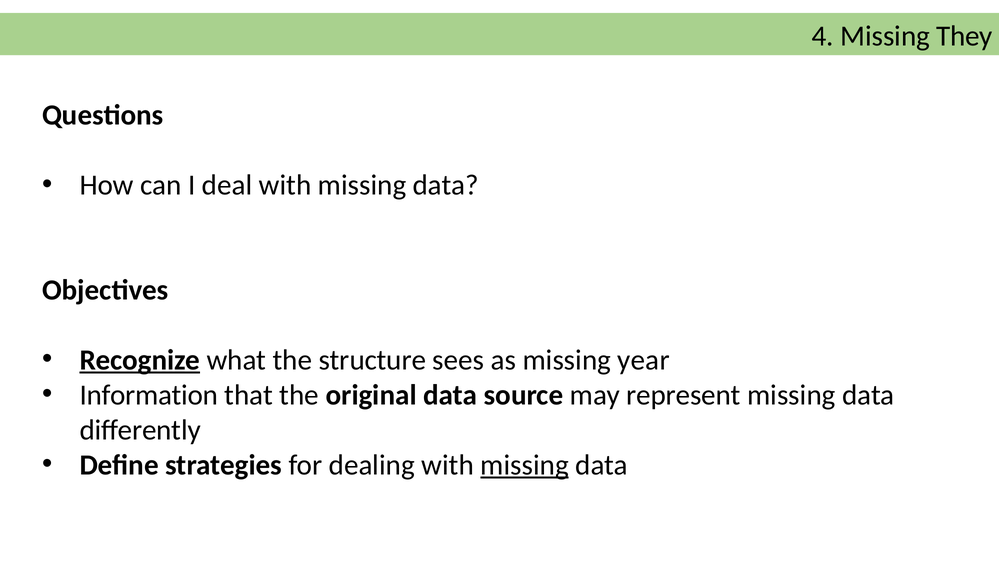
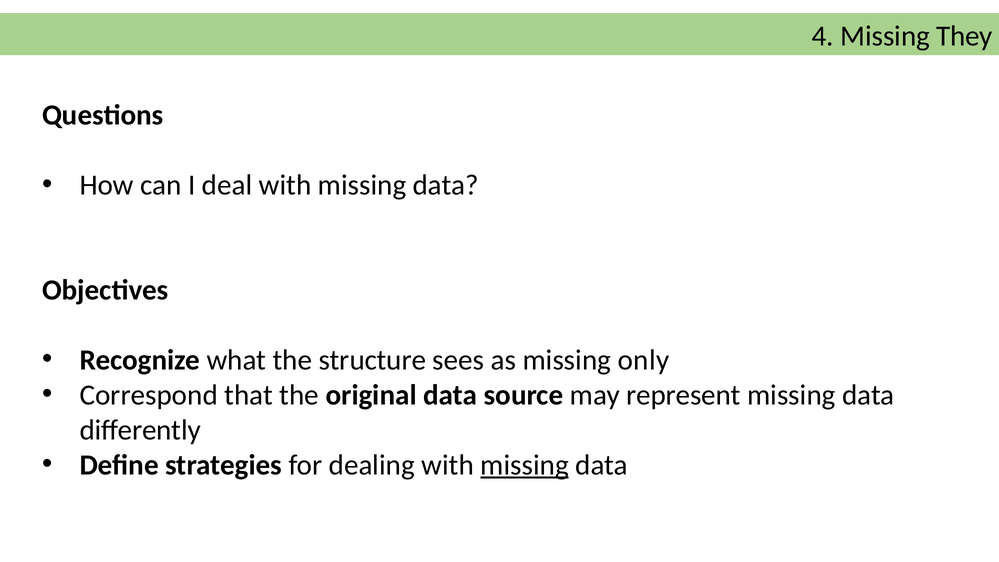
Recognize underline: present -> none (140, 360)
year: year -> only (644, 360)
Information: Information -> Correspond (149, 395)
